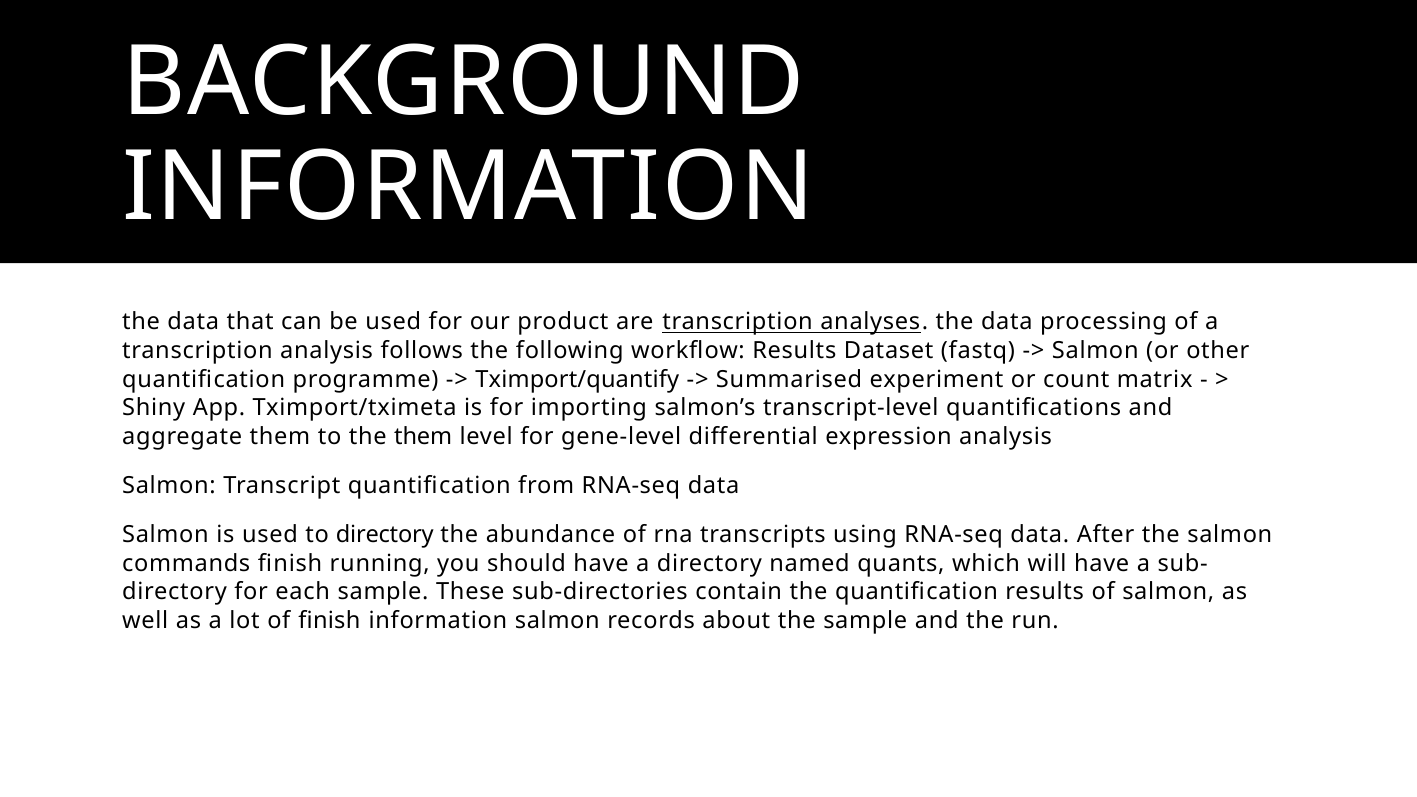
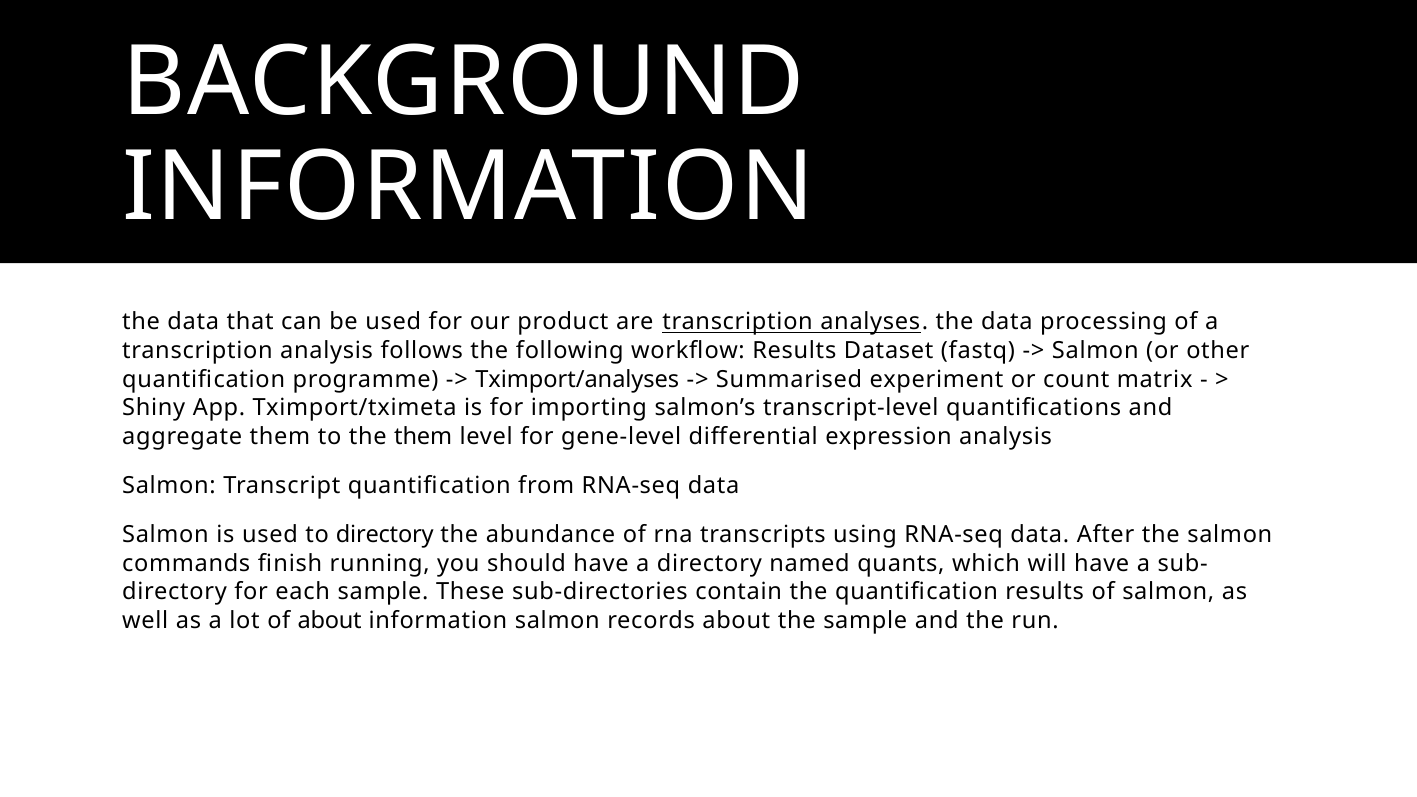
Tximport/quantify: Tximport/quantify -> Tximport/analyses (577, 379)
of finish: finish -> about (330, 621)
